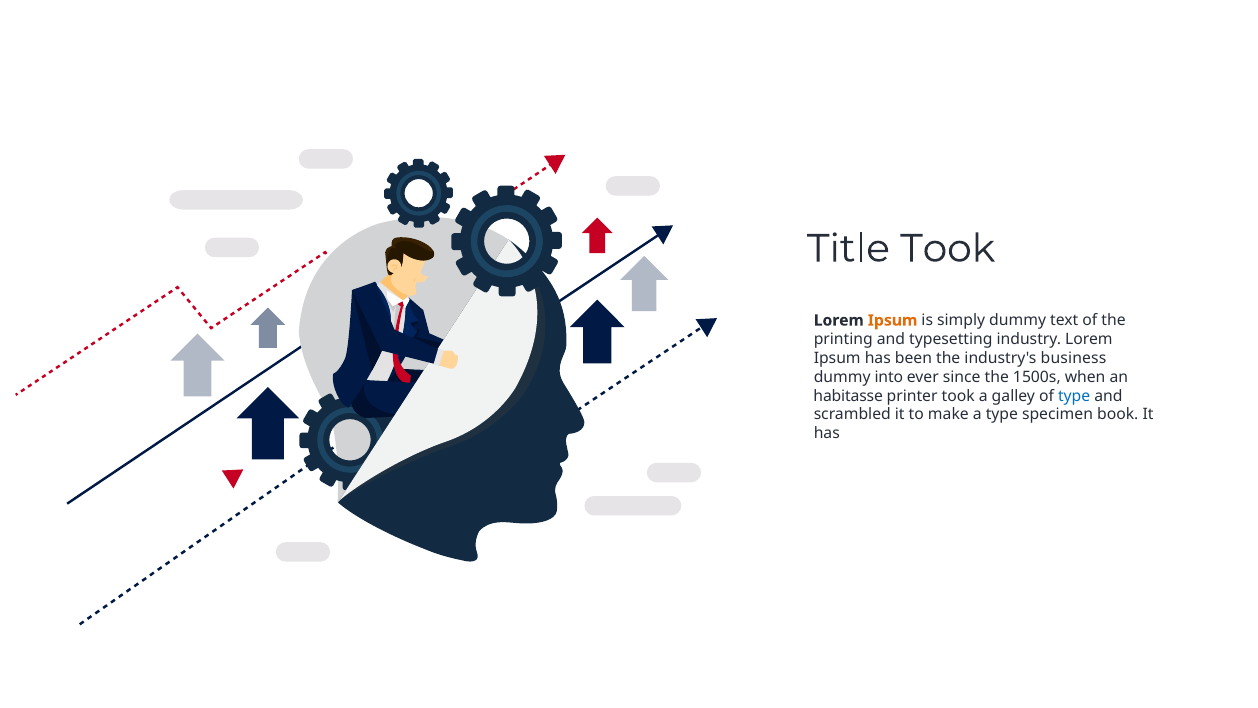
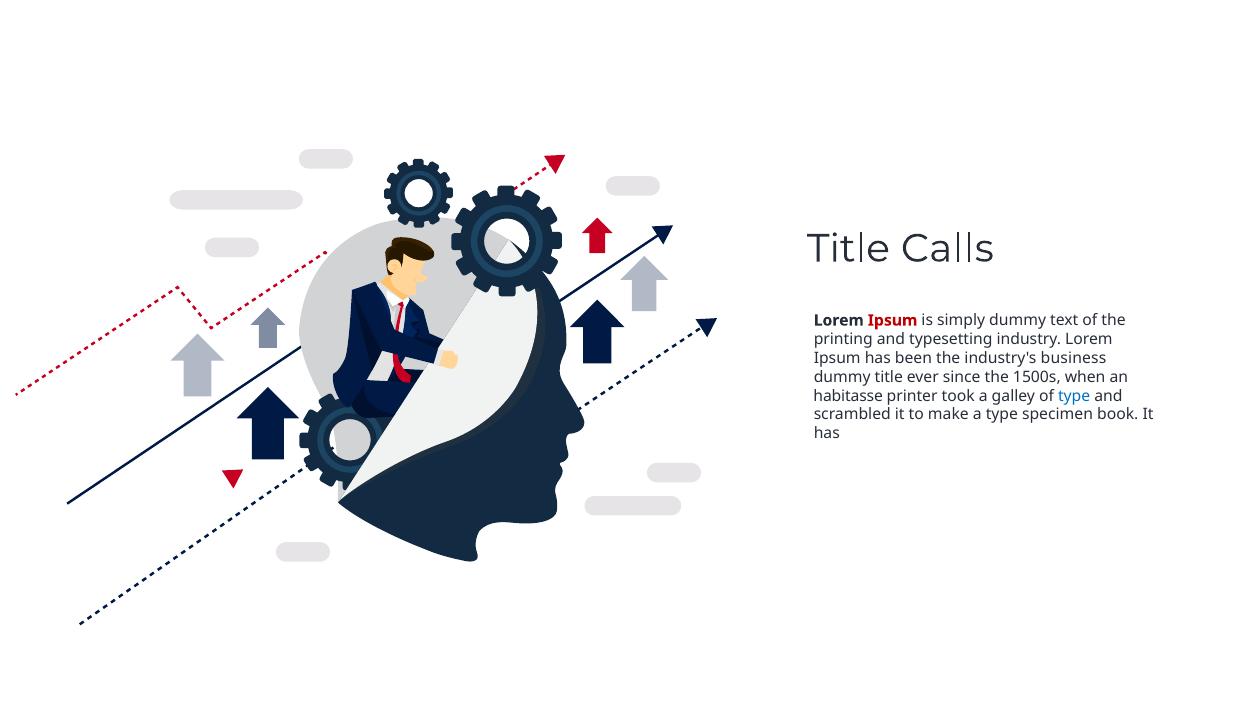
Title Took: Took -> Calls (947, 248)
Ipsum colour: orange -> red (893, 320)
dummy into: into -> title (889, 377)
